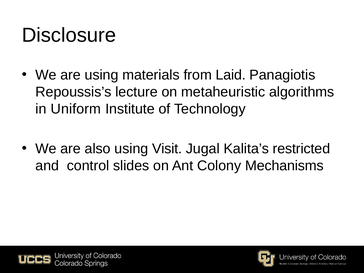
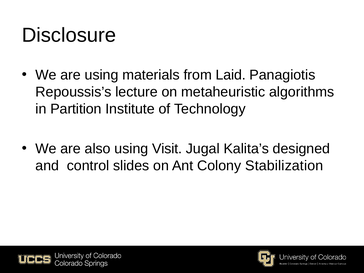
Uniform: Uniform -> Partition (76, 109)
restricted: restricted -> designed (301, 149)
Mechanisms: Mechanisms -> Stabilization (284, 166)
